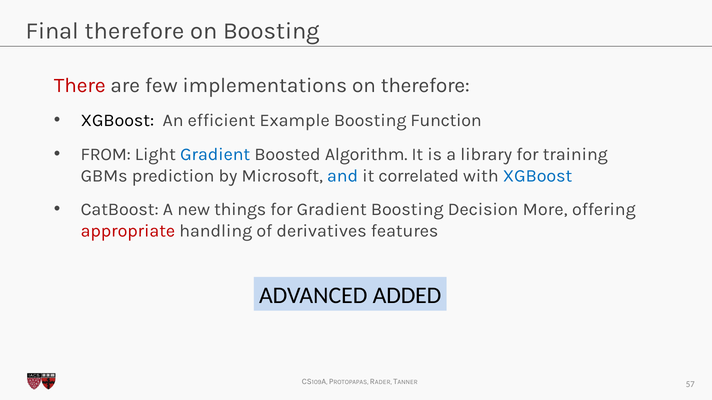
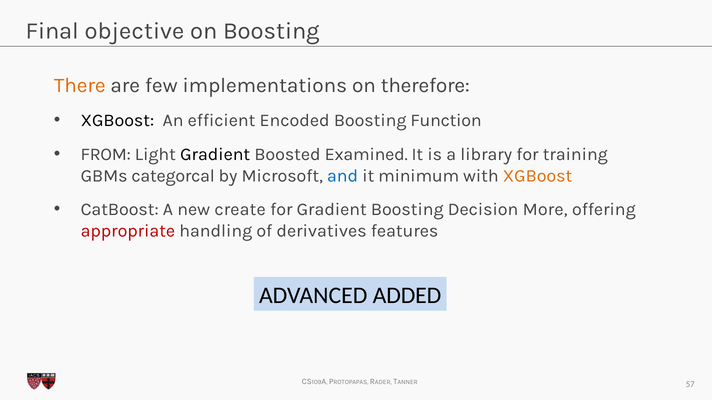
Final therefore: therefore -> objective (135, 31)
There colour: red -> orange (80, 85)
Example: Example -> Encoded (295, 121)
Gradient colour: blue -> black (215, 155)
Algorithm: Algorithm -> Examined (366, 155)
prediction: prediction -> categorcal (173, 176)
correlated: correlated -> minimum (419, 176)
XGBoost colour: blue -> orange (538, 176)
things: things -> create (240, 210)
